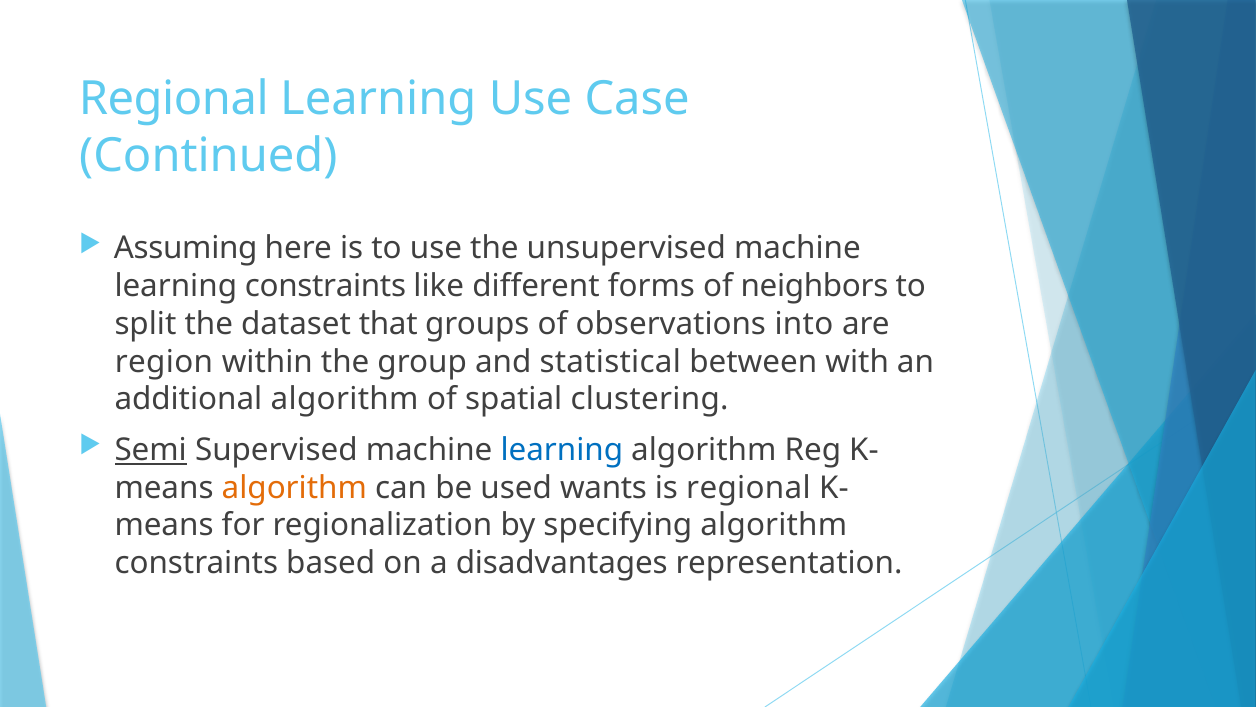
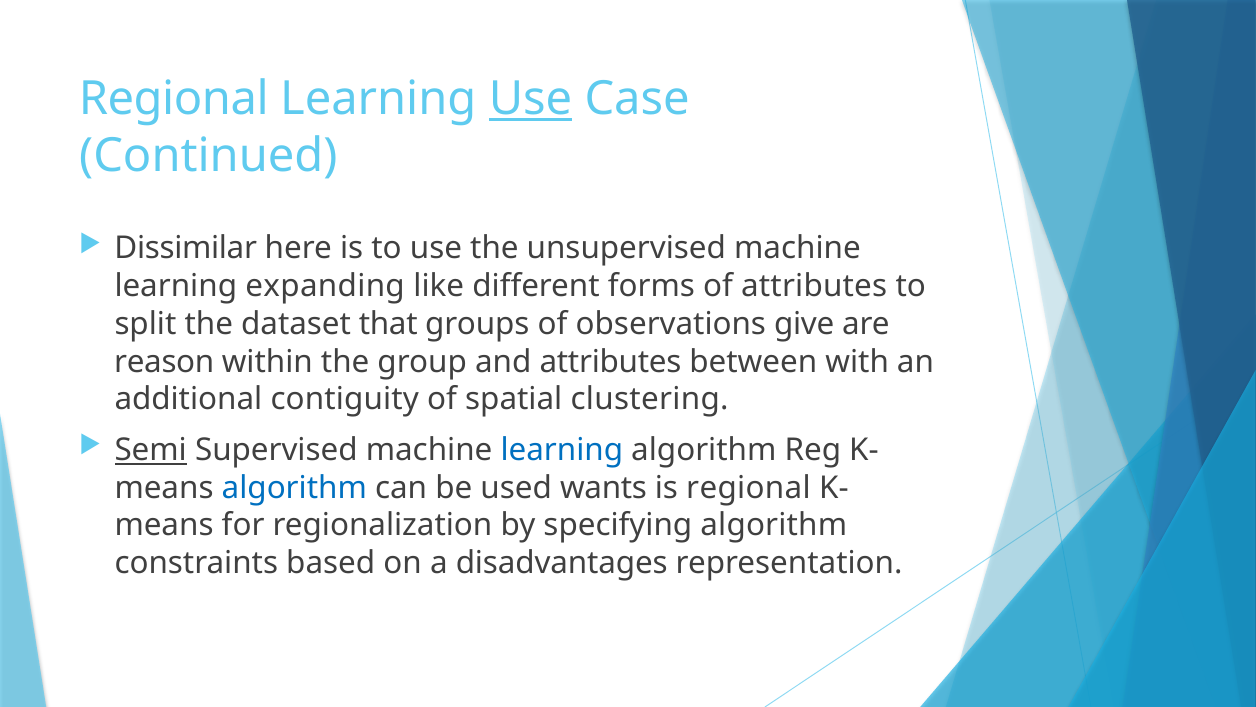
Use underline: none -> present (531, 99)
Assuming: Assuming -> Dissimilar (186, 248)
learning constraints: constraints -> expanding (325, 286)
of neighbors: neighbors -> attributes (814, 286)
into: into -> give (804, 324)
region: region -> reason (164, 361)
and statistical: statistical -> attributes (610, 361)
additional algorithm: algorithm -> contiguity (345, 399)
algorithm colour: orange -> blue (294, 488)
